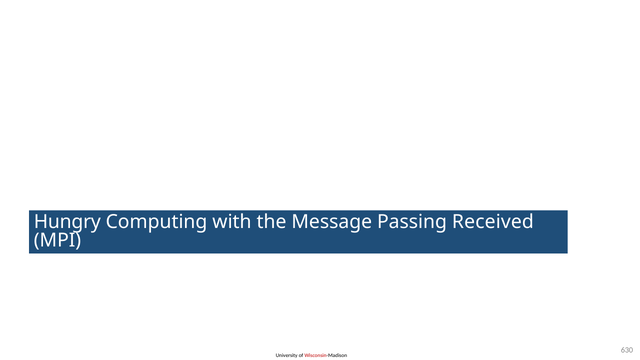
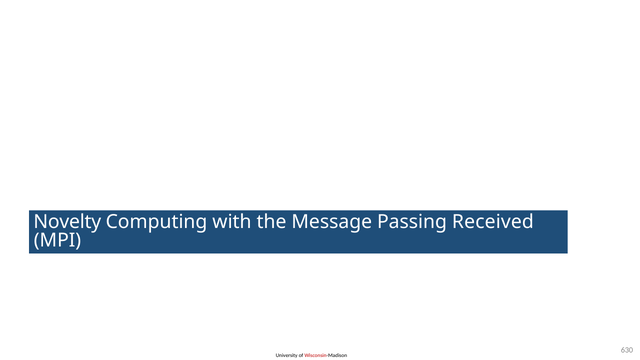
Hungry: Hungry -> Novelty (67, 222)
